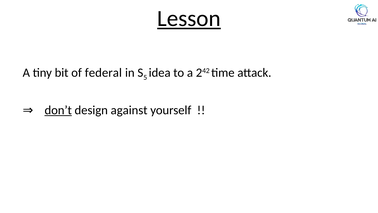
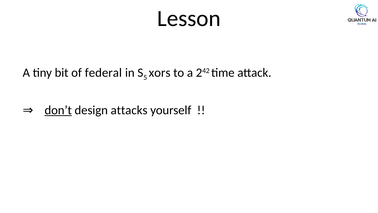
Lesson underline: present -> none (189, 19)
idea: idea -> xors (160, 73)
against: against -> attacks (129, 110)
